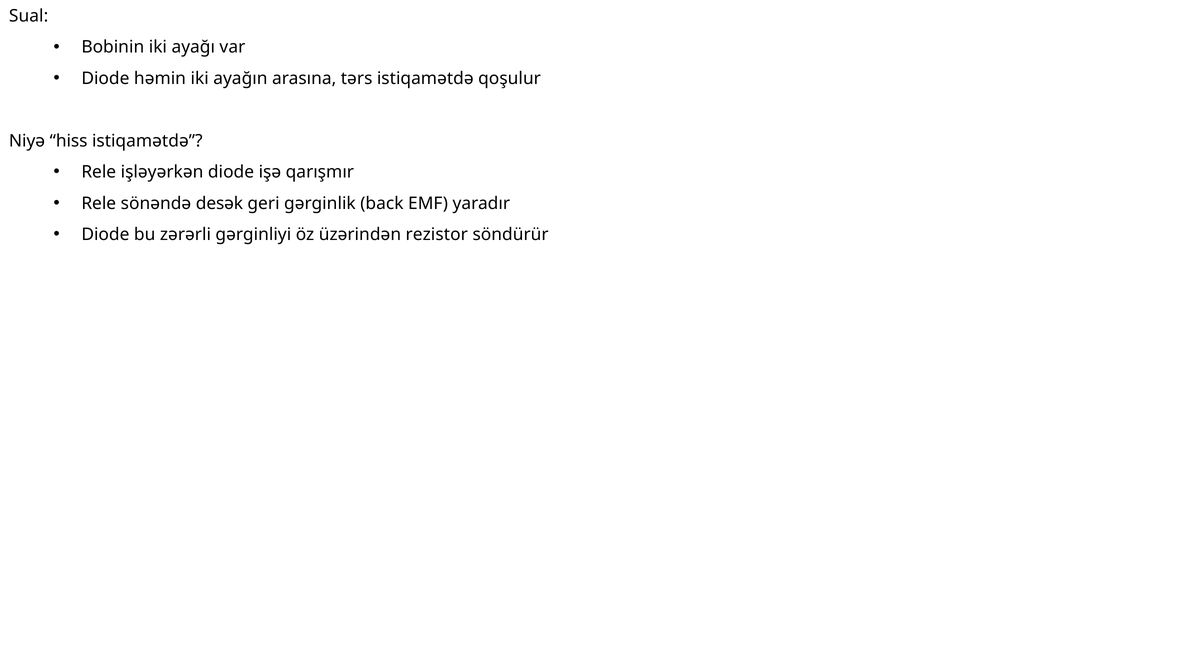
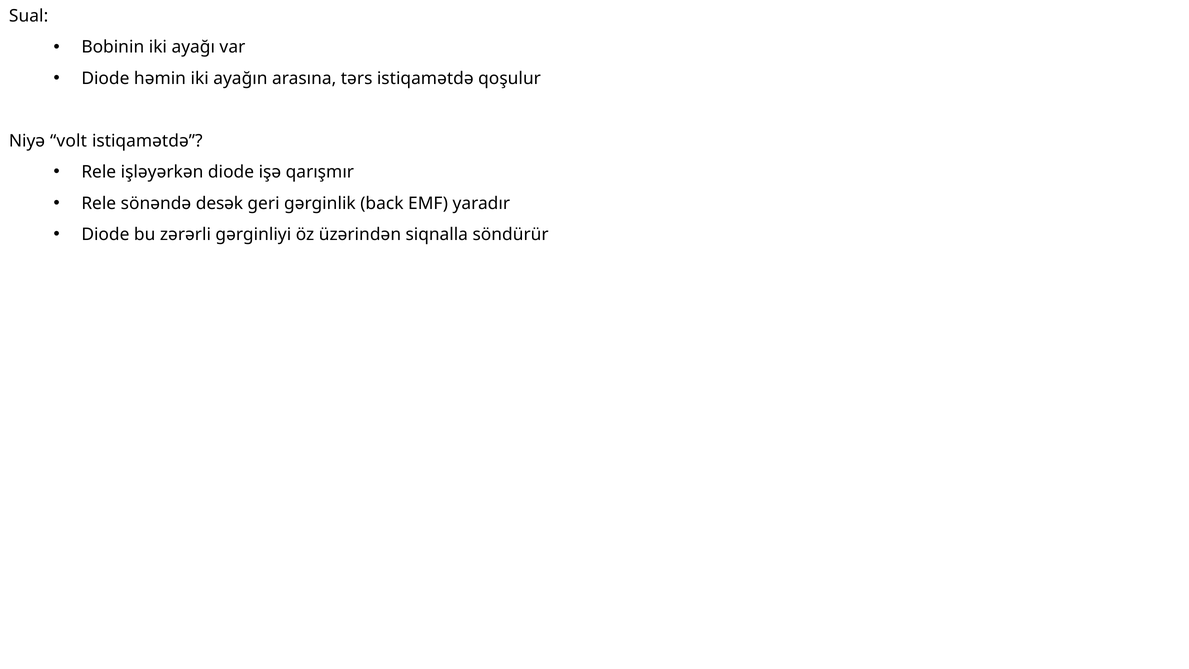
hiss: hiss -> volt (68, 141)
rezistor: rezistor -> siqnalla (437, 235)
